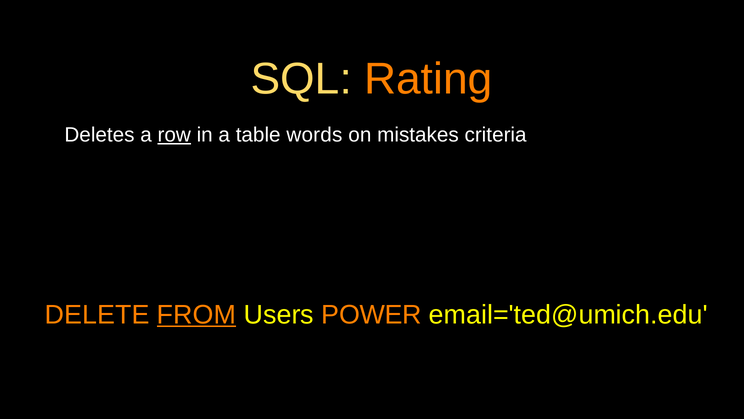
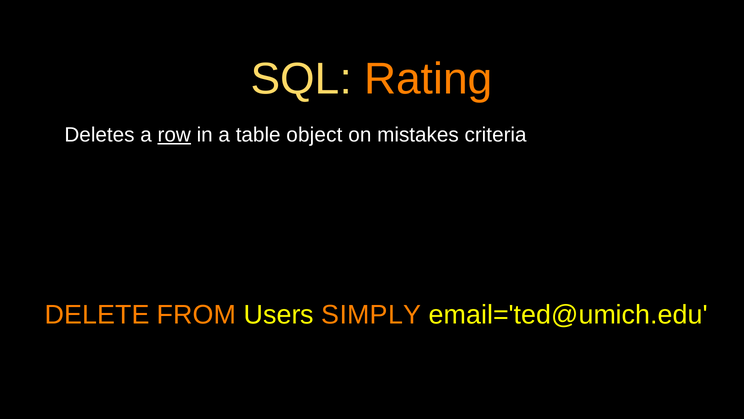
words: words -> object (314, 135)
FROM underline: present -> none (196, 314)
POWER: POWER -> SIMPLY (371, 314)
